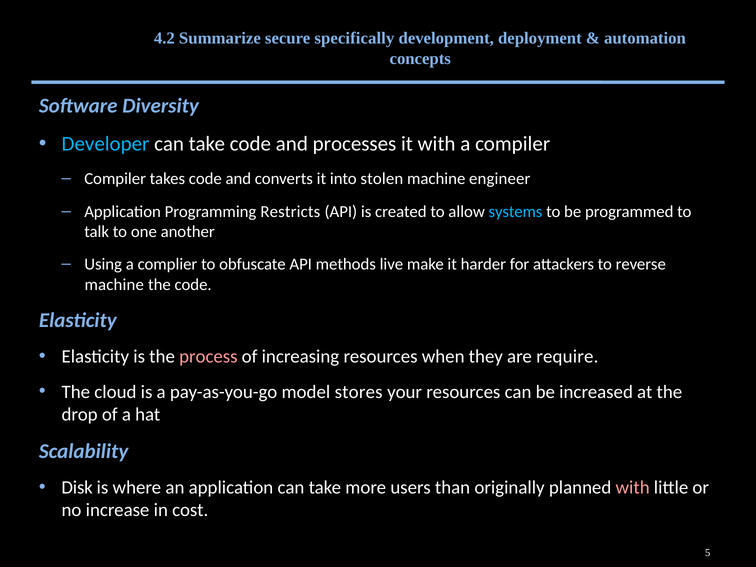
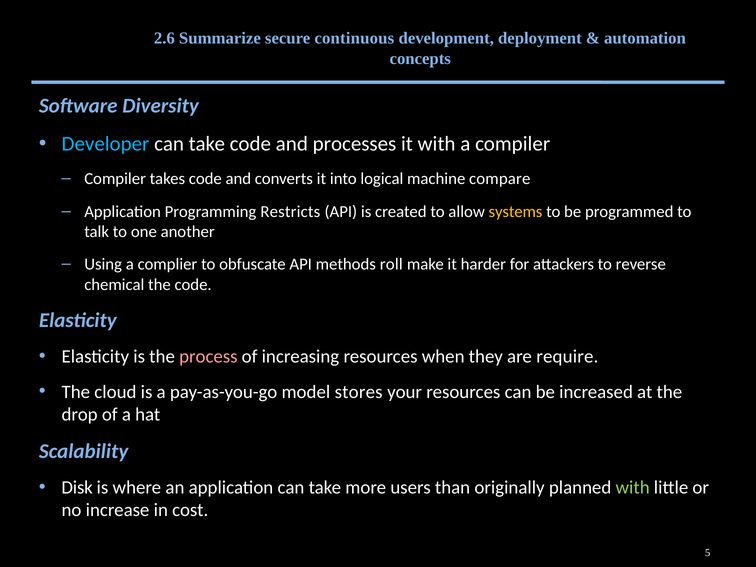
4.2: 4.2 -> 2.6 (164, 38)
specifically: specifically -> continuous (354, 38)
stolen: stolen -> logical (382, 179)
engineer: engineer -> compare (500, 179)
systems colour: light blue -> yellow (515, 211)
live: live -> roll (391, 264)
machine: machine -> chemical (114, 285)
with colour: pink -> light green (633, 488)
